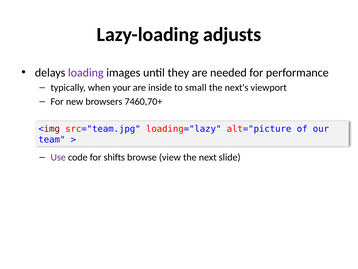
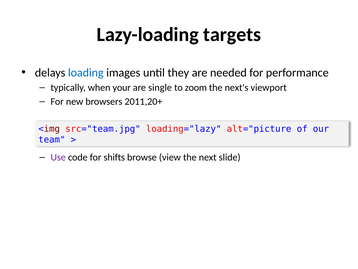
adjusts: adjusts -> targets (232, 35)
loading colour: purple -> blue (86, 72)
inside: inside -> single (160, 87)
small: small -> zoom (196, 87)
7460,70+: 7460,70+ -> 2011,20+ (143, 101)
